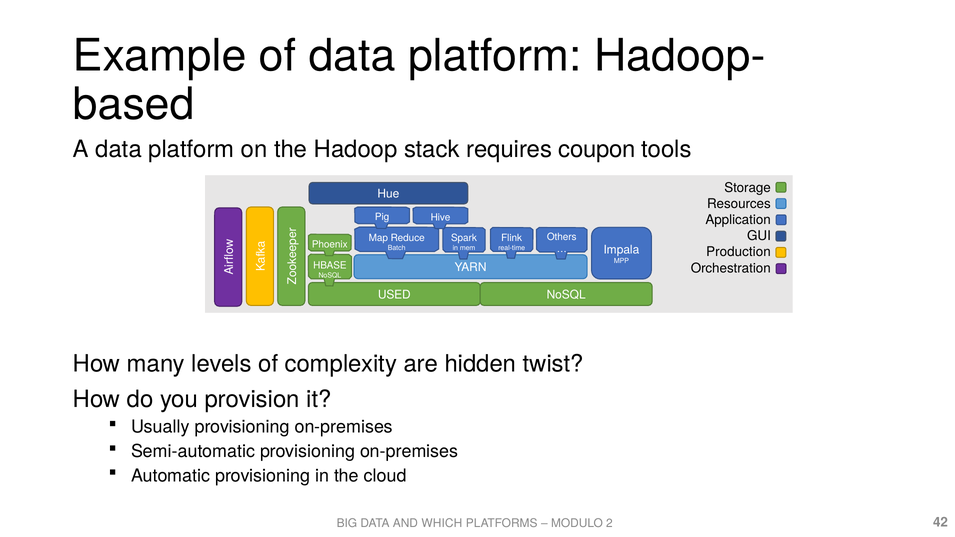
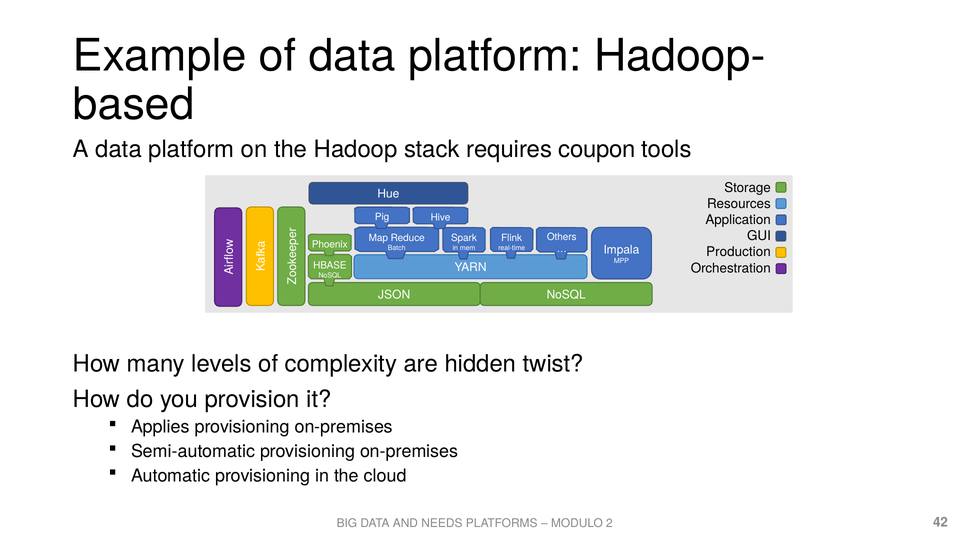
USED: USED -> JSON (394, 295)
Usually: Usually -> Applies (160, 427)
WHICH: WHICH -> NEEDS (442, 524)
